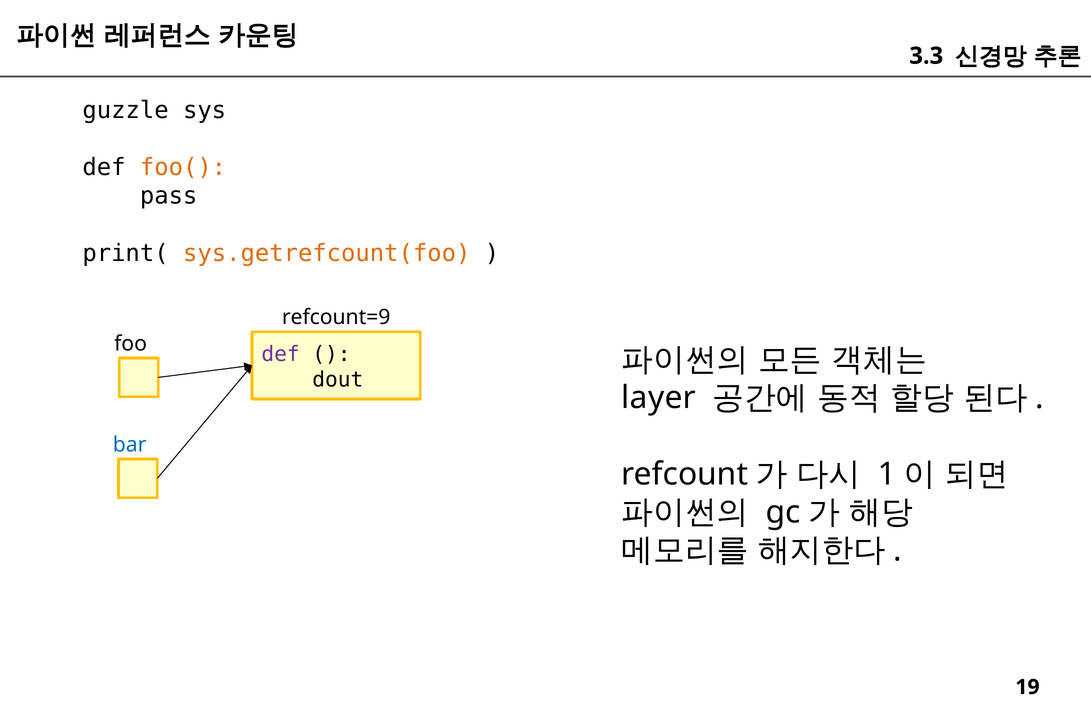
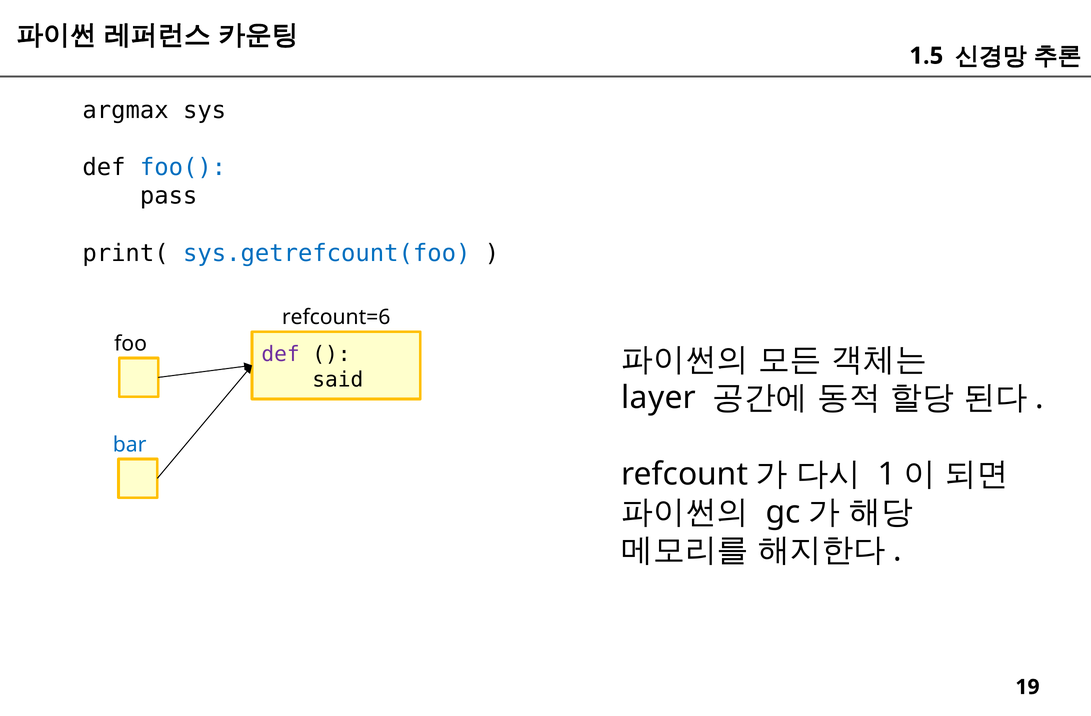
3.3: 3.3 -> 1.5 (926, 56)
guzzle: guzzle -> argmax (126, 110)
foo( colour: orange -> blue (183, 168)
sys.getrefcount(foo colour: orange -> blue (327, 254)
refcount=9: refcount=9 -> refcount=6 (336, 318)
dout: dout -> said (338, 380)
